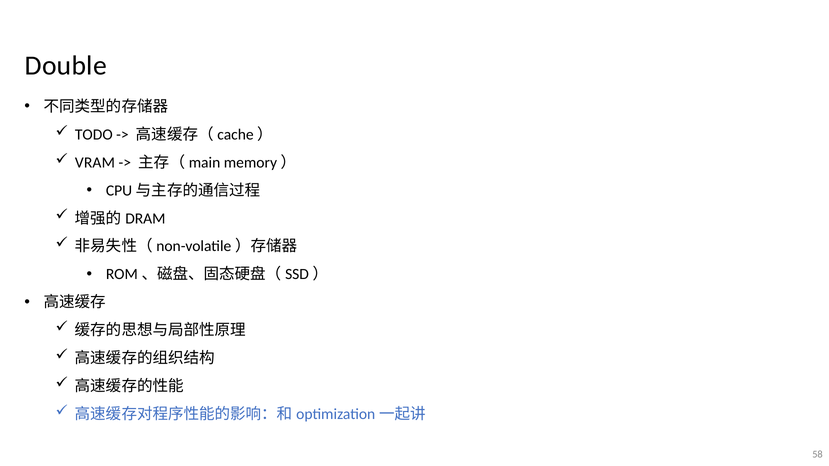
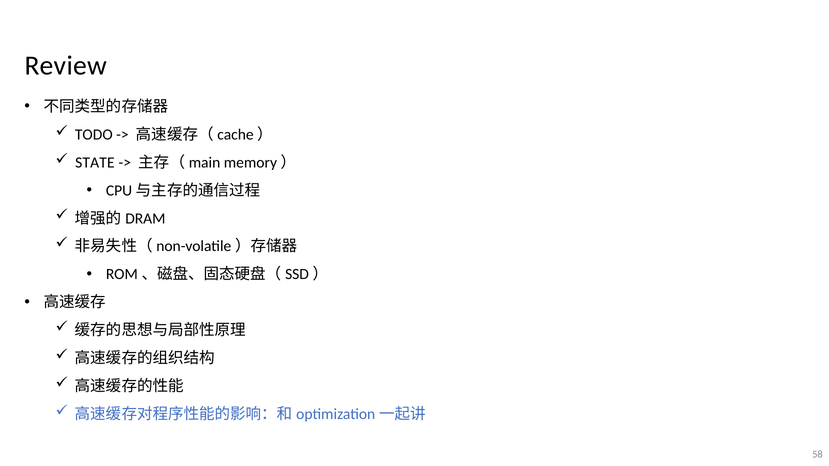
Double: Double -> Review (66, 66)
VRAM: VRAM -> STATE (95, 163)
